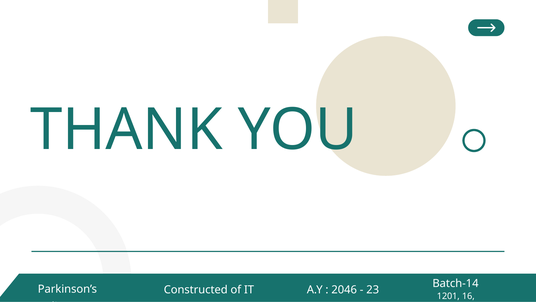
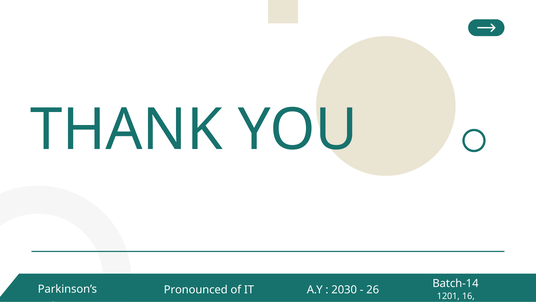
2046: 2046 -> 2030 (344, 289)
23: 23 -> 26 (373, 289)
Constructed: Constructed -> Pronounced (196, 289)
